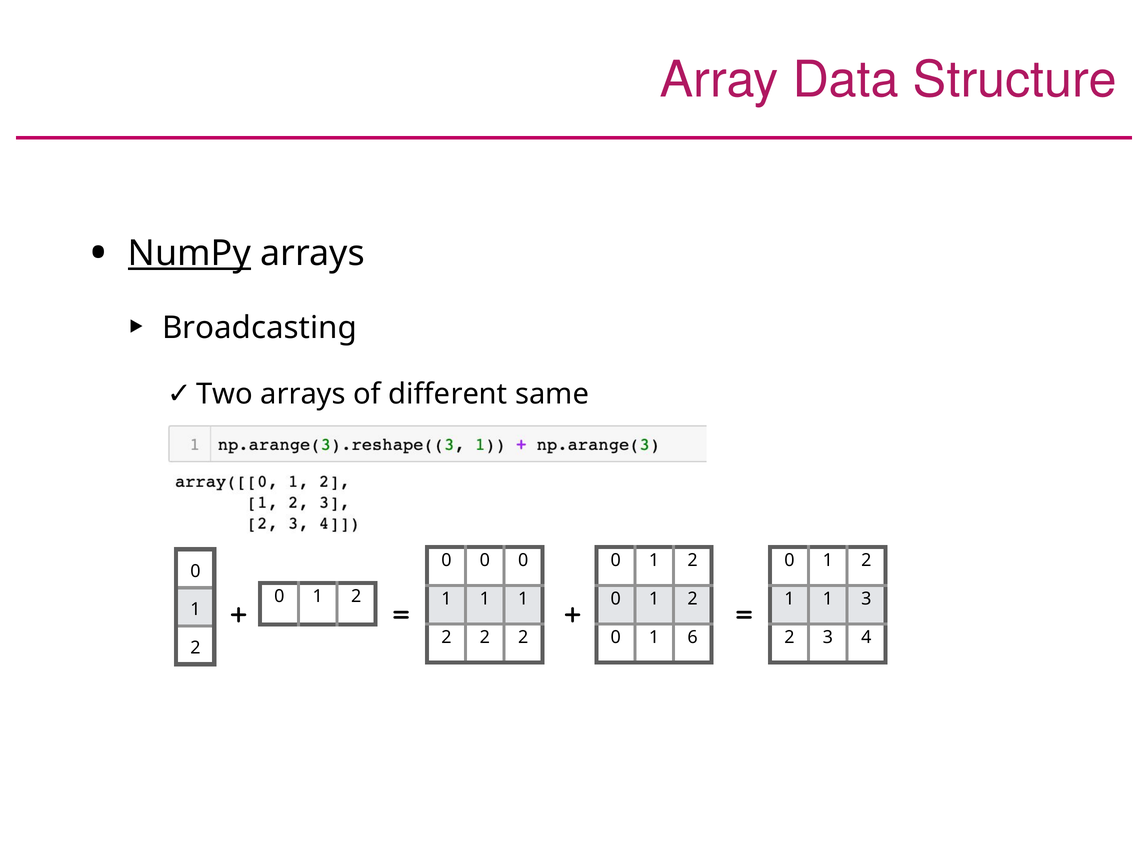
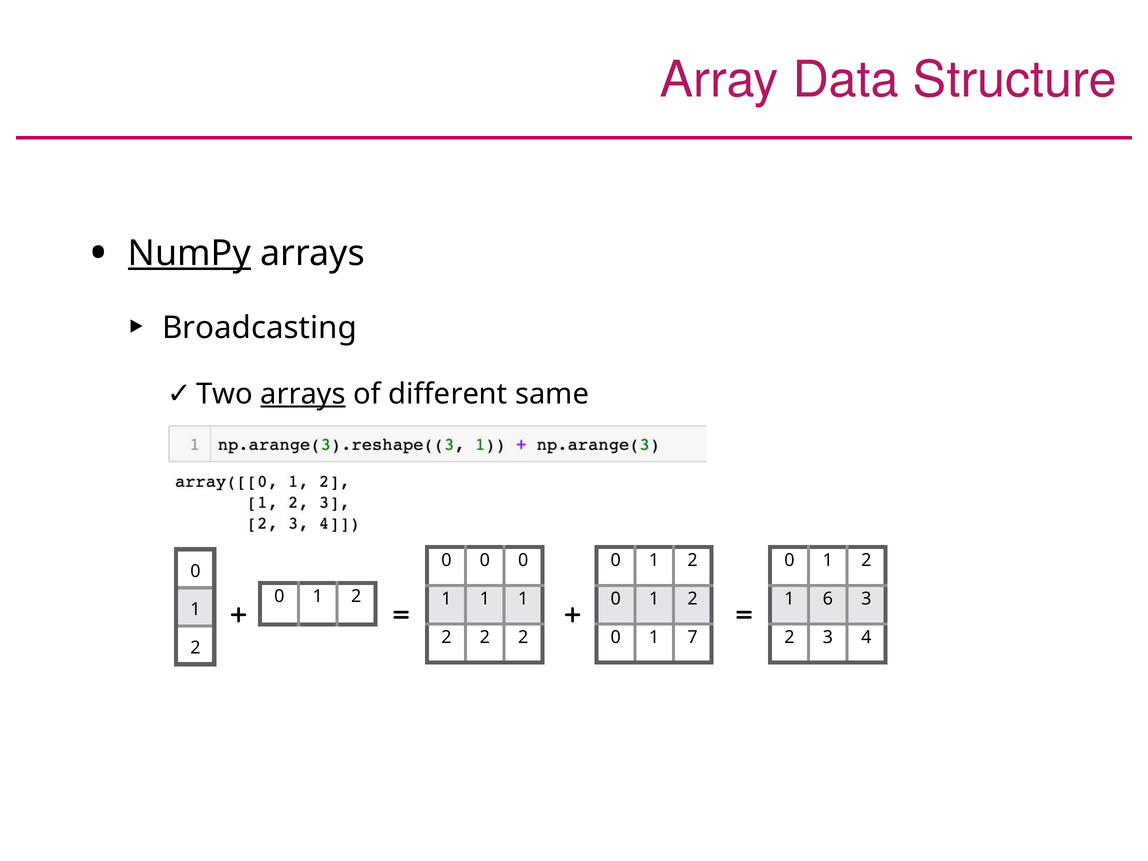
arrays underline: none -> present (303, 394)
1: 1 -> 6 (828, 599)
6: 6 -> 7 (693, 637)
